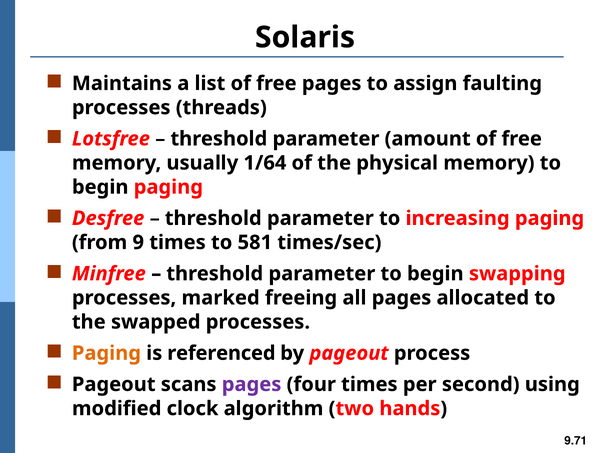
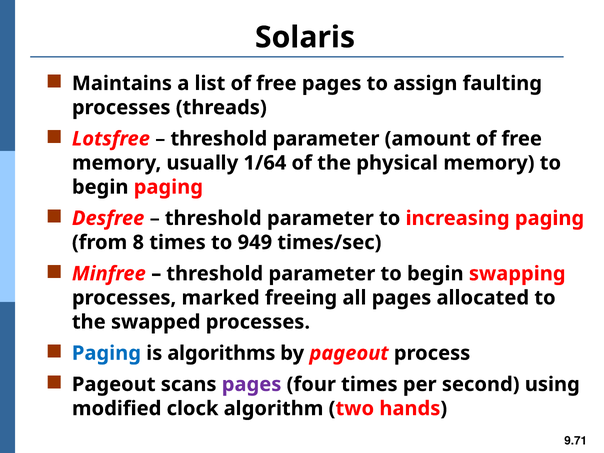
9: 9 -> 8 (138, 242)
581: 581 -> 949 (255, 242)
Paging colour: orange -> blue (106, 353)
referenced: referenced -> algorithms (221, 353)
